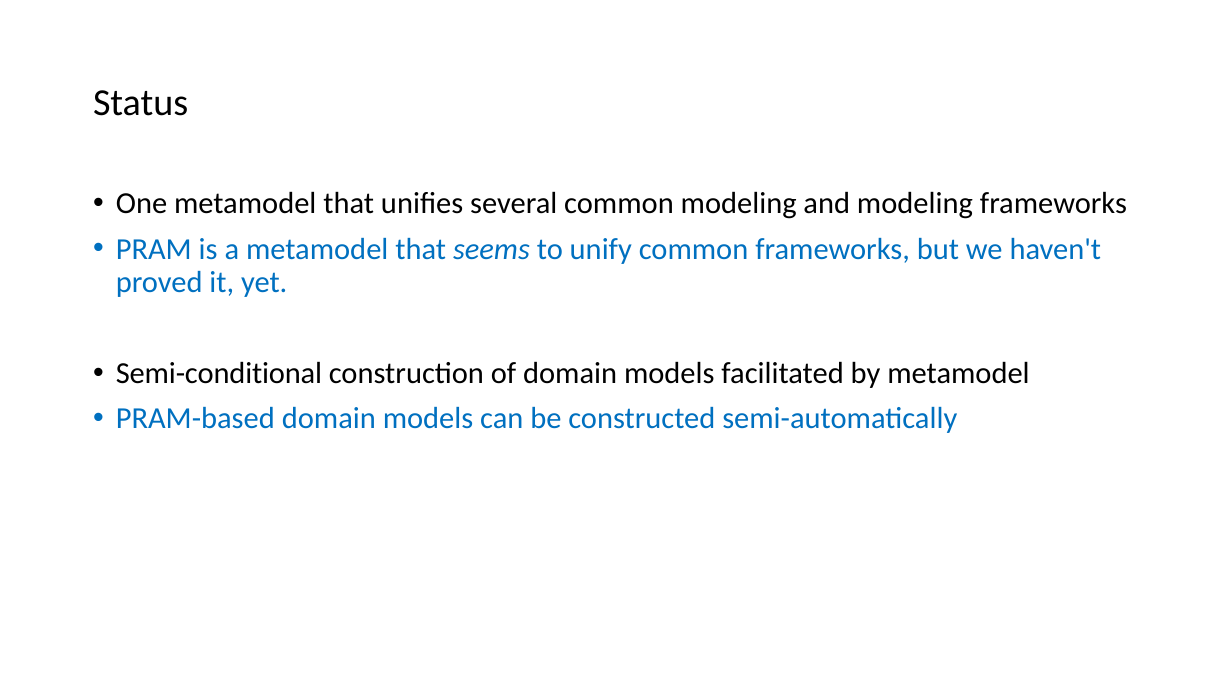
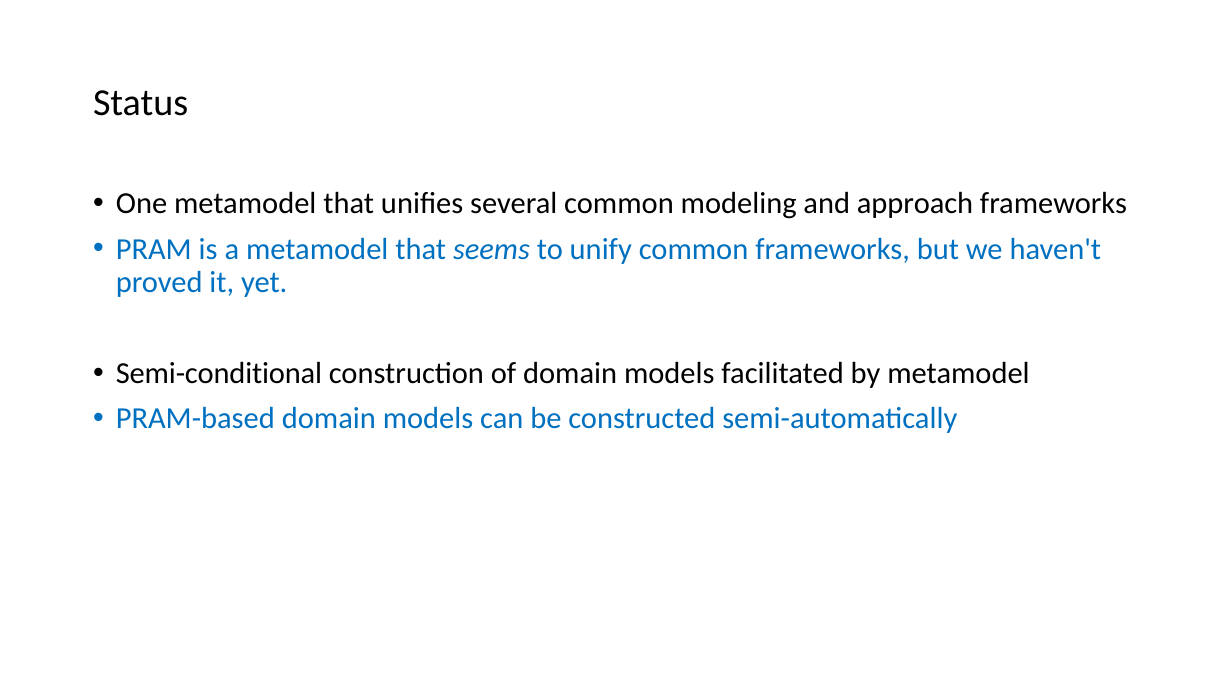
and modeling: modeling -> approach (915, 204)
